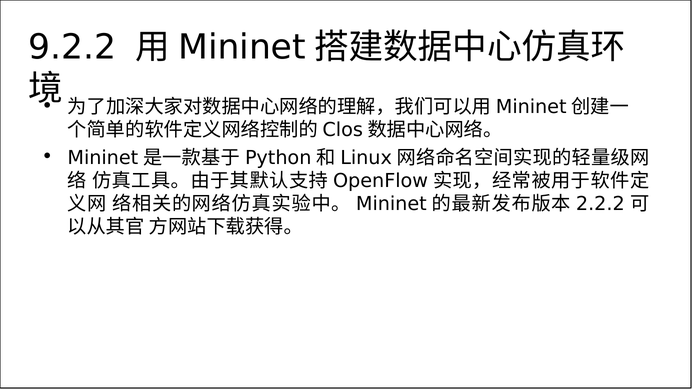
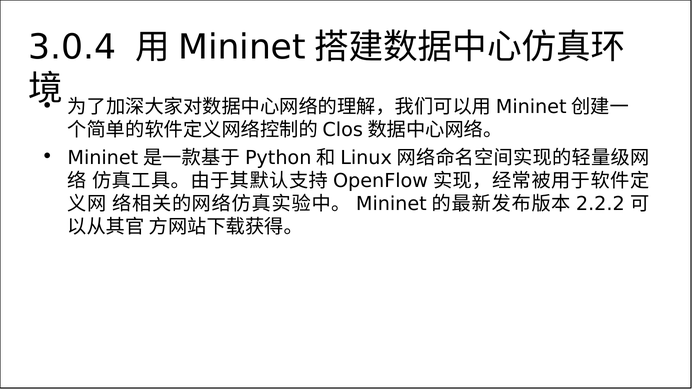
9.2.2: 9.2.2 -> 3.0.4 (72, 47)
